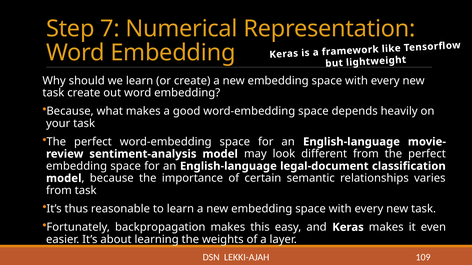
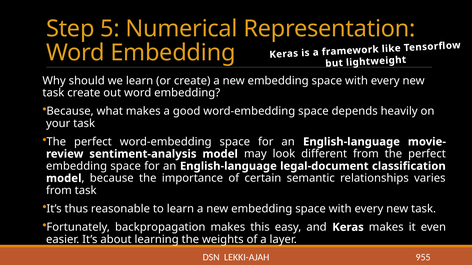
7: 7 -> 5 (110, 29)
109: 109 -> 955 (423, 258)
